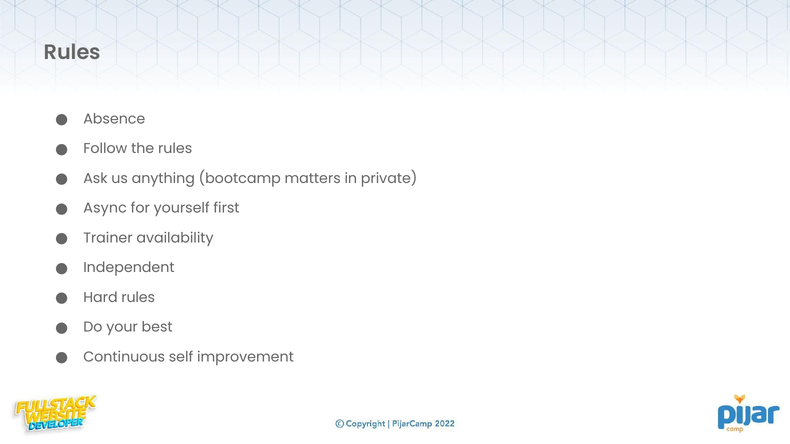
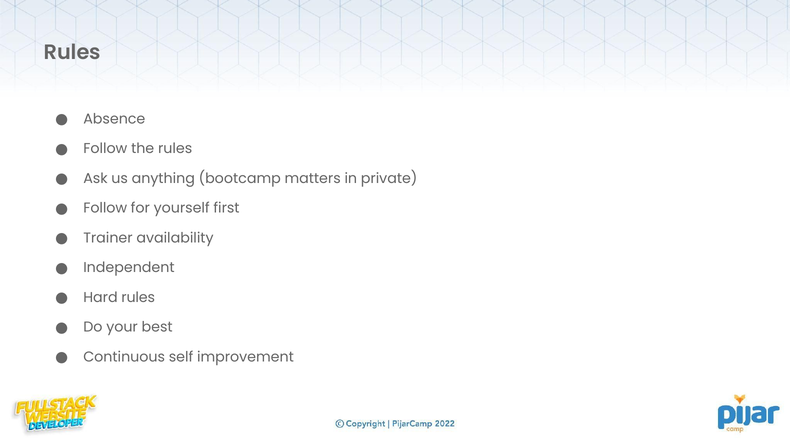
Async: Async -> Follow (105, 208)
